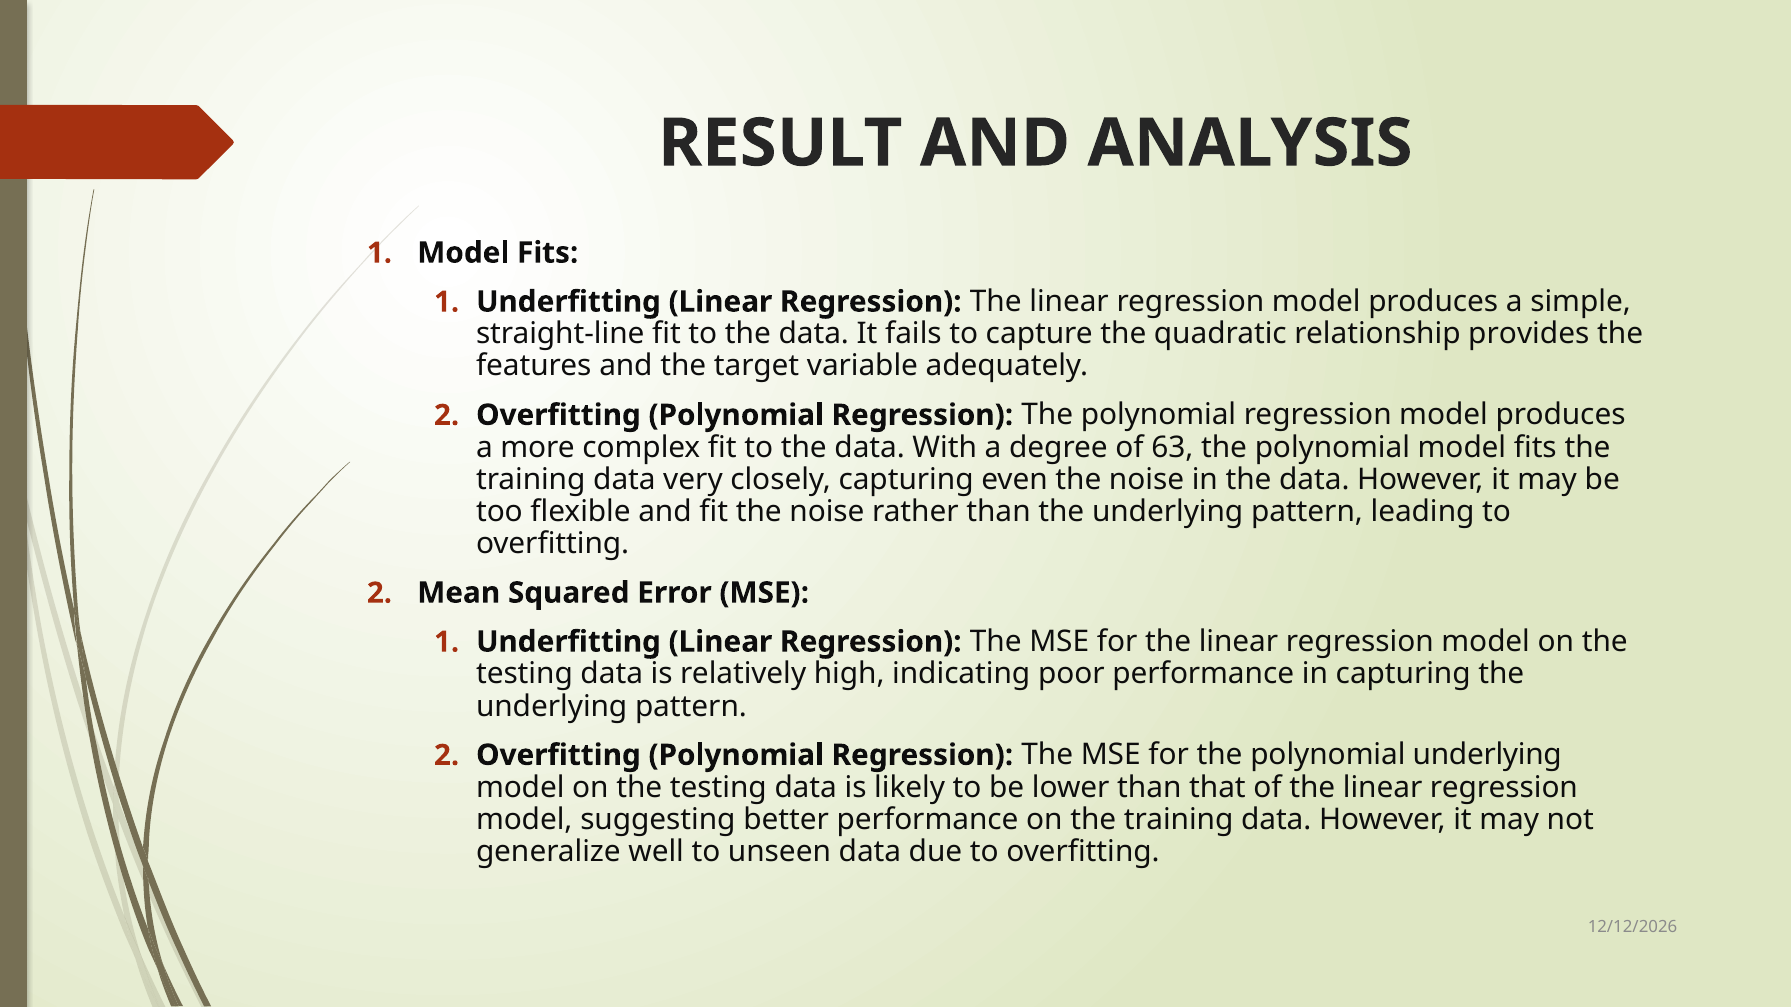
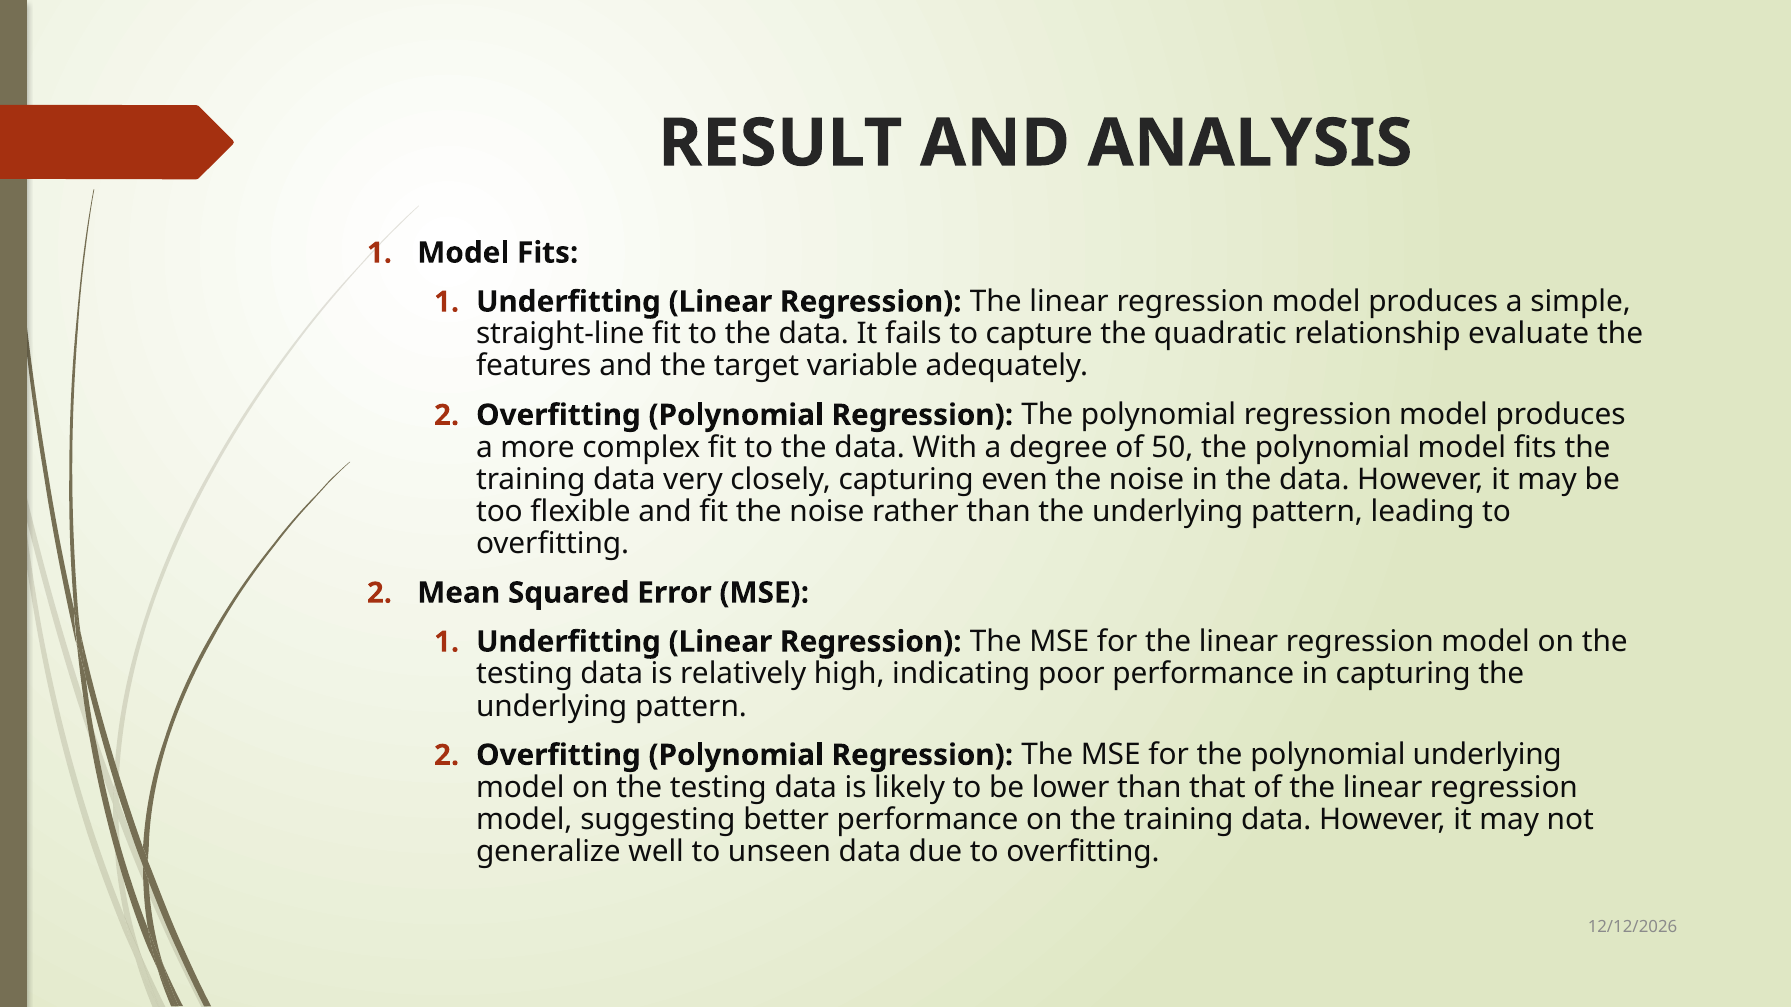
provides: provides -> evaluate (1529, 334)
63: 63 -> 50 (1172, 447)
